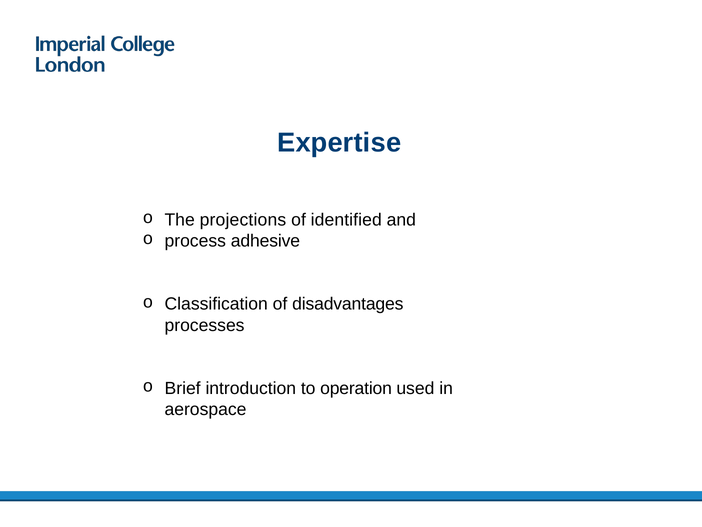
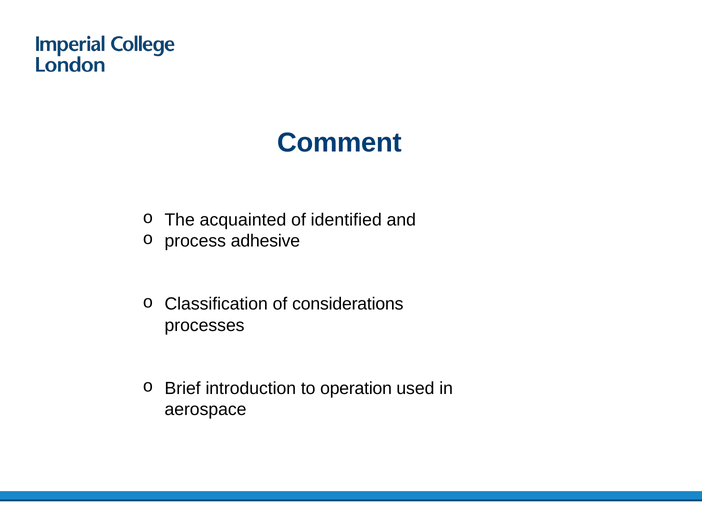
Expertise: Expertise -> Comment (339, 142)
projections: projections -> acquainted (243, 220)
disadvantages: disadvantages -> considerations (348, 304)
